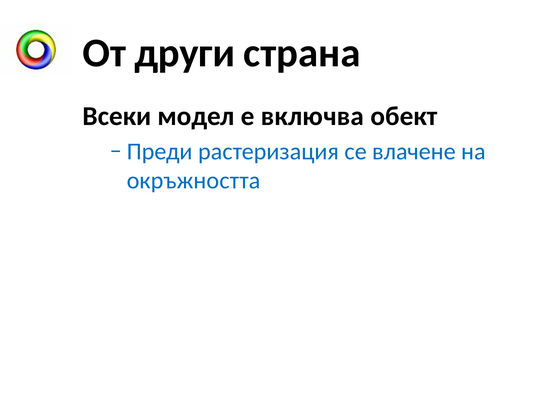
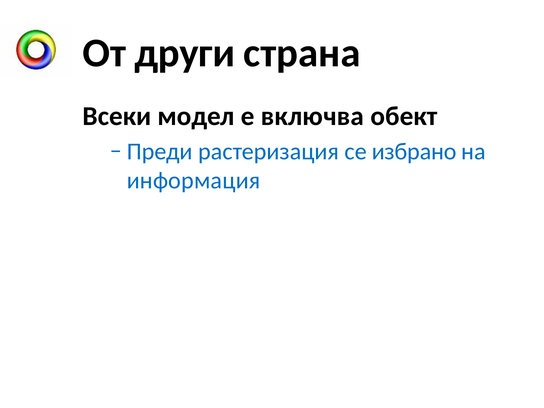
влачене: влачене -> избрано (414, 152)
окръжността: окръжността -> информация (194, 181)
